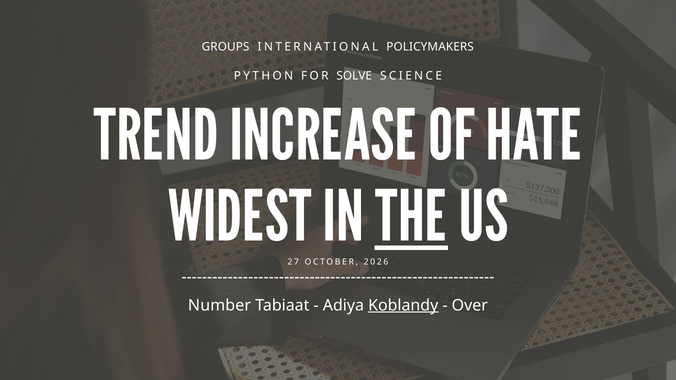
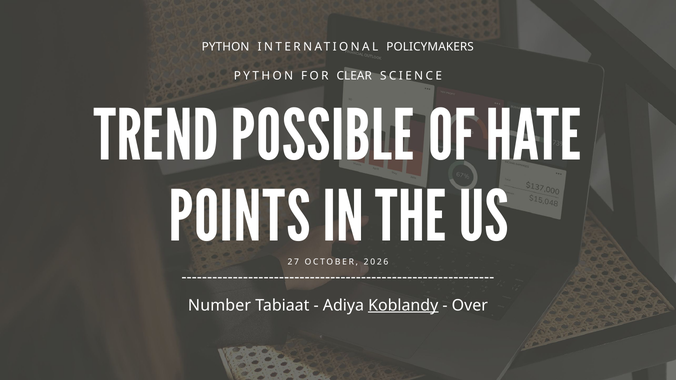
GROUPS: GROUPS -> PYTHON (226, 47)
SOLVE: SOLVE -> CLEAR (354, 76)
INCREASE: INCREASE -> POSSIBLE (323, 137)
WIDEST: WIDEST -> POINTS (239, 218)
THE underline: present -> none (411, 218)
